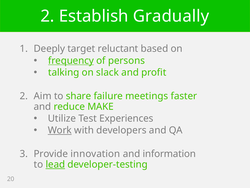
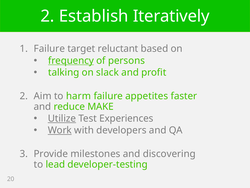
Gradually: Gradually -> Iteratively (171, 16)
Deeply: Deeply -> Failure (49, 49)
share: share -> harm (78, 96)
meetings: meetings -> appetites (147, 96)
Utilize underline: none -> present (62, 118)
innovation: innovation -> milestones (95, 154)
information: information -> discovering (169, 154)
lead underline: present -> none (55, 164)
